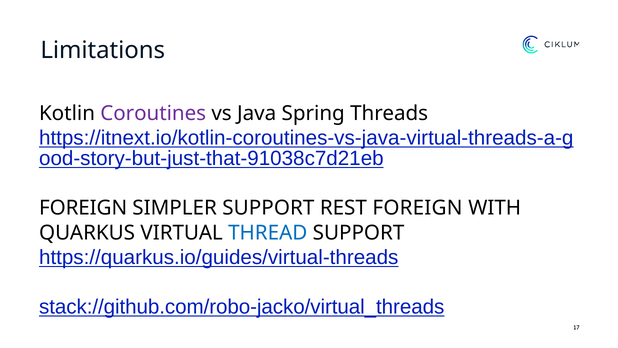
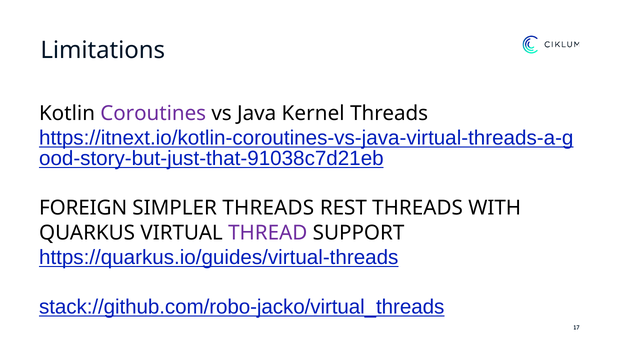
Spring: Spring -> Kernel (313, 113)
SIMPLER SUPPORT: SUPPORT -> THREADS (268, 208)
REST FOREIGN: FOREIGN -> THREADS (418, 208)
THREAD colour: blue -> purple (268, 233)
